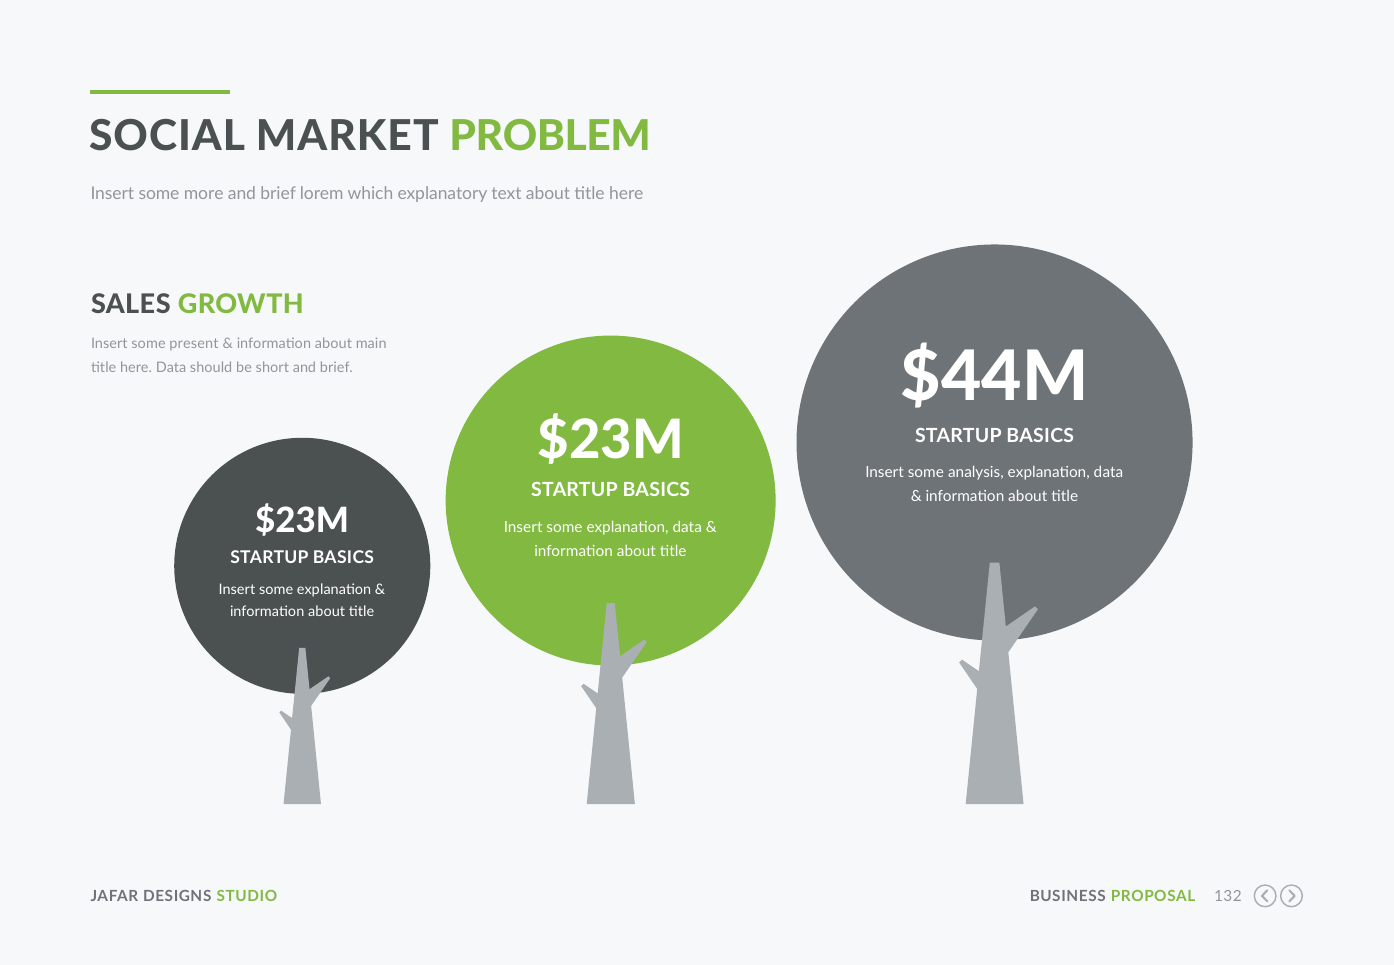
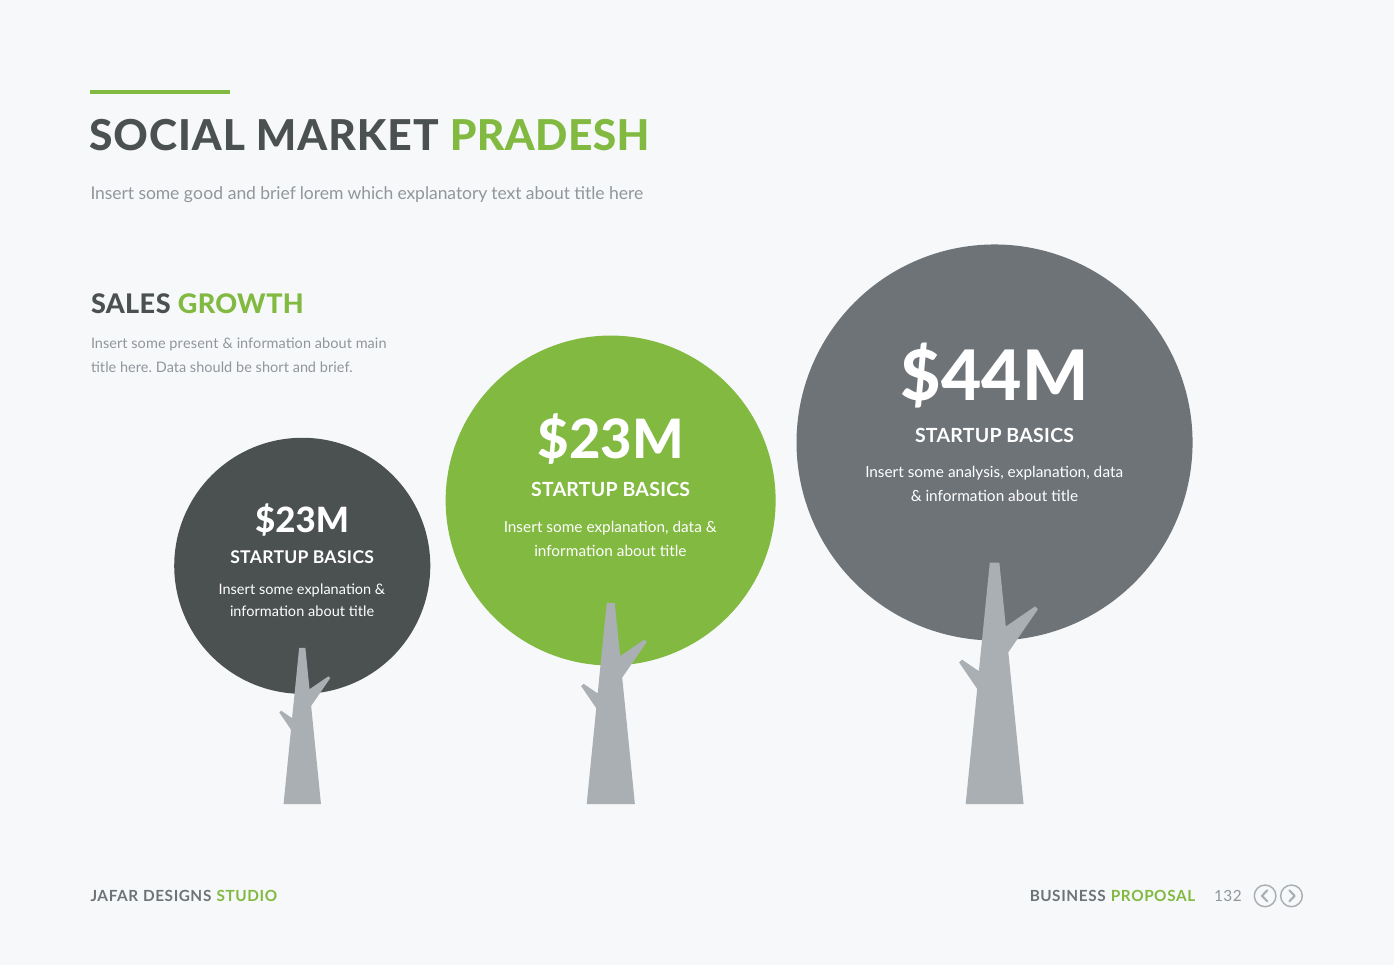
PROBLEM: PROBLEM -> PRADESH (550, 137)
more: more -> good (204, 194)
